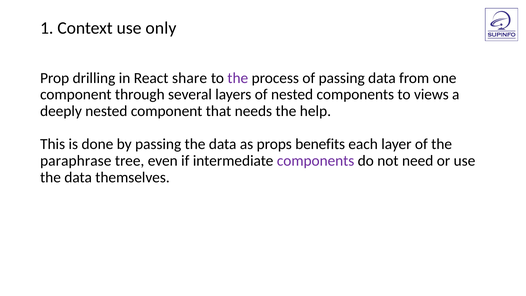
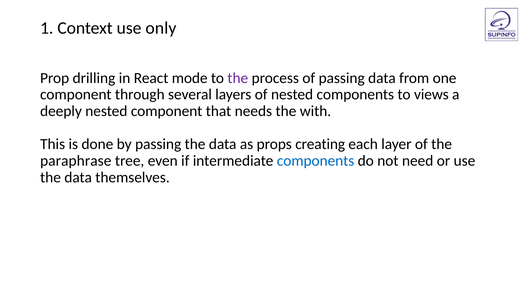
share: share -> mode (190, 78)
help: help -> with (315, 111)
benefits: benefits -> creating (320, 144)
components colour: purple -> blue (316, 161)
